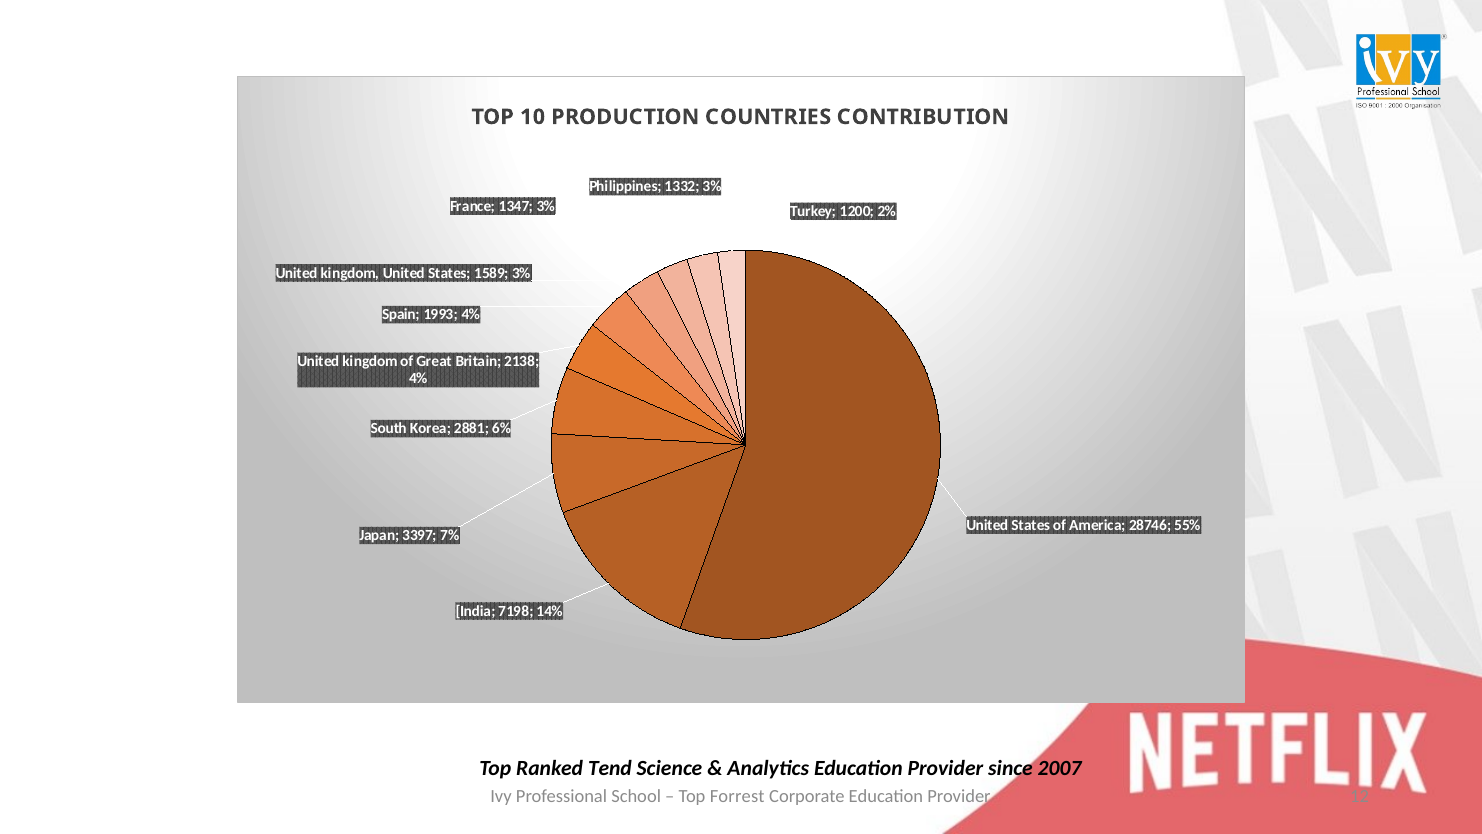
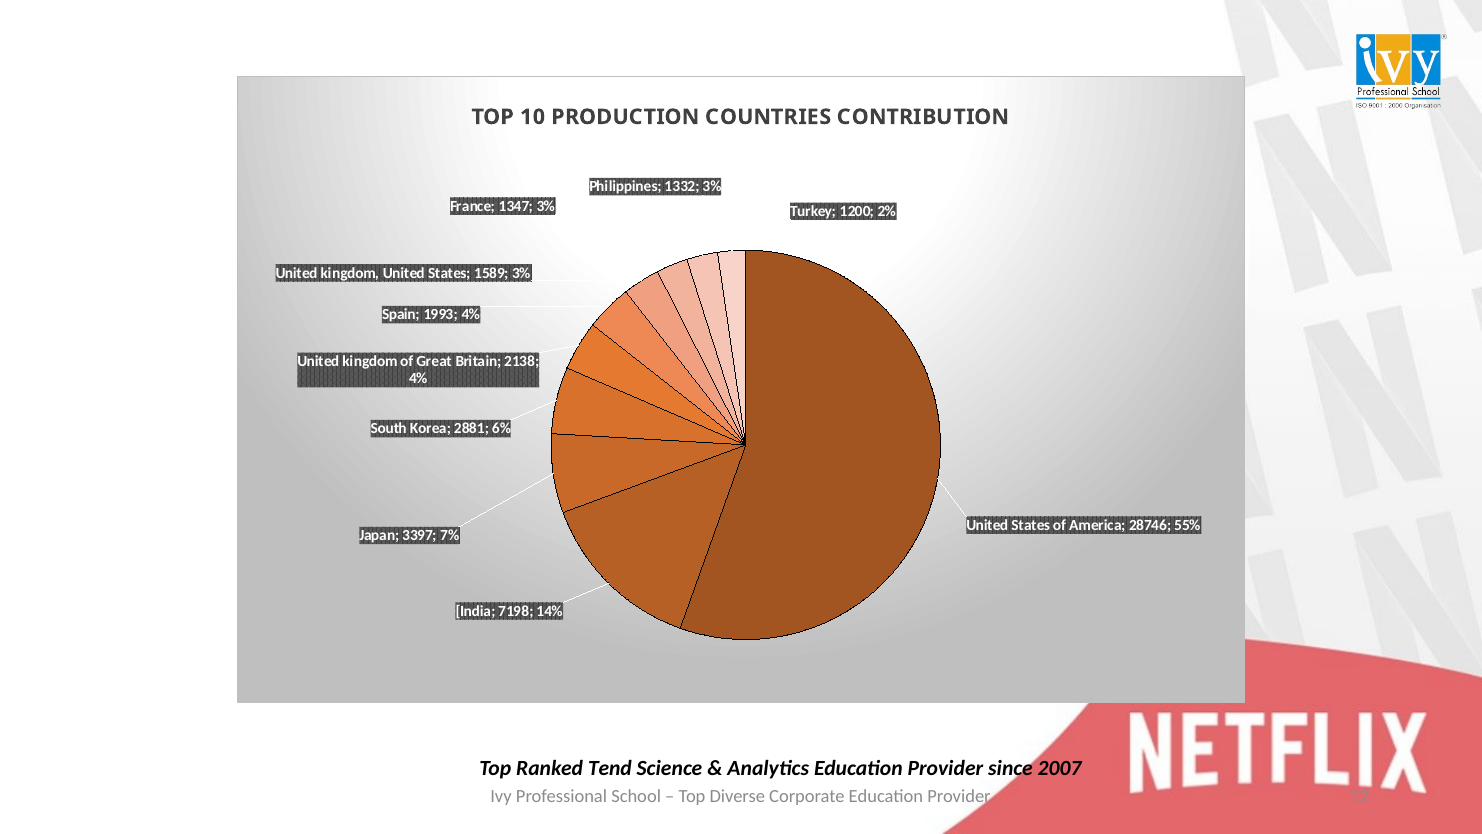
Forrest: Forrest -> Diverse (737, 796)
